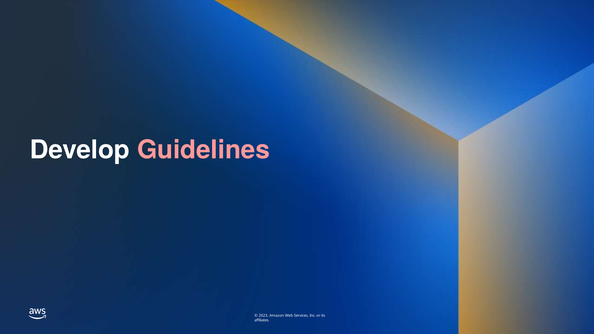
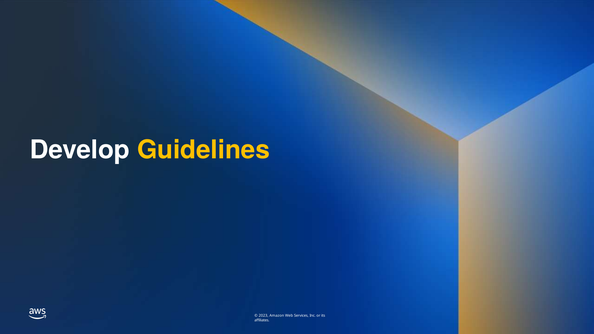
Guidelines colour: pink -> yellow (203, 150)
